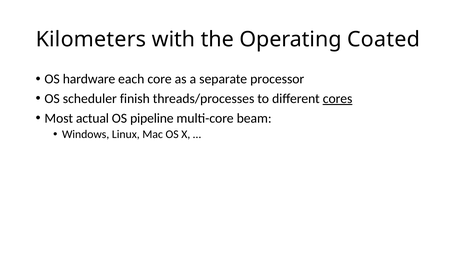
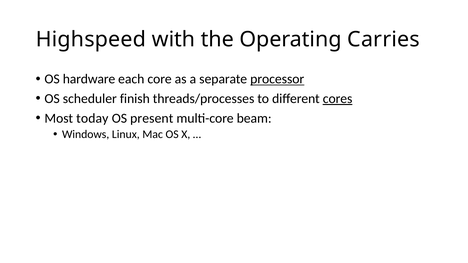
Kilometers: Kilometers -> Highspeed (91, 39)
Coated: Coated -> Carries (384, 39)
processor underline: none -> present (277, 79)
actual: actual -> today (92, 118)
pipeline: pipeline -> present (152, 118)
